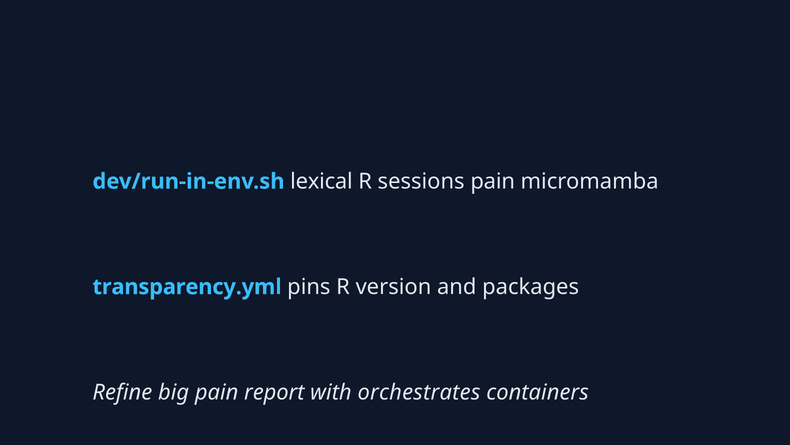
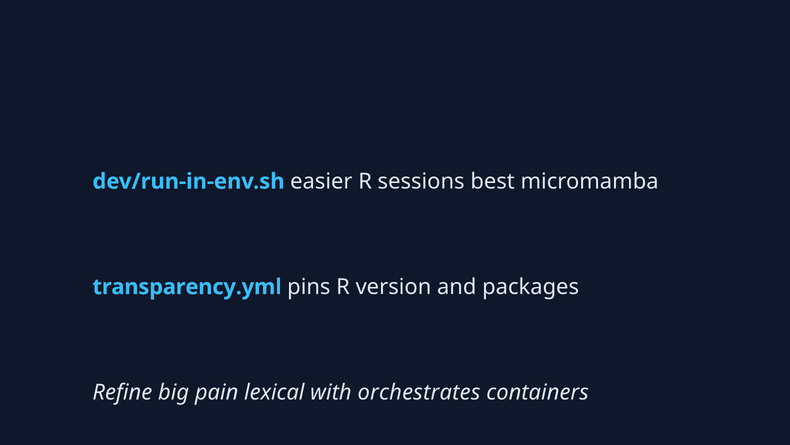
lexical: lexical -> easier (321, 181)
sessions pain: pain -> best (493, 181)
report: report -> lexical (274, 392)
